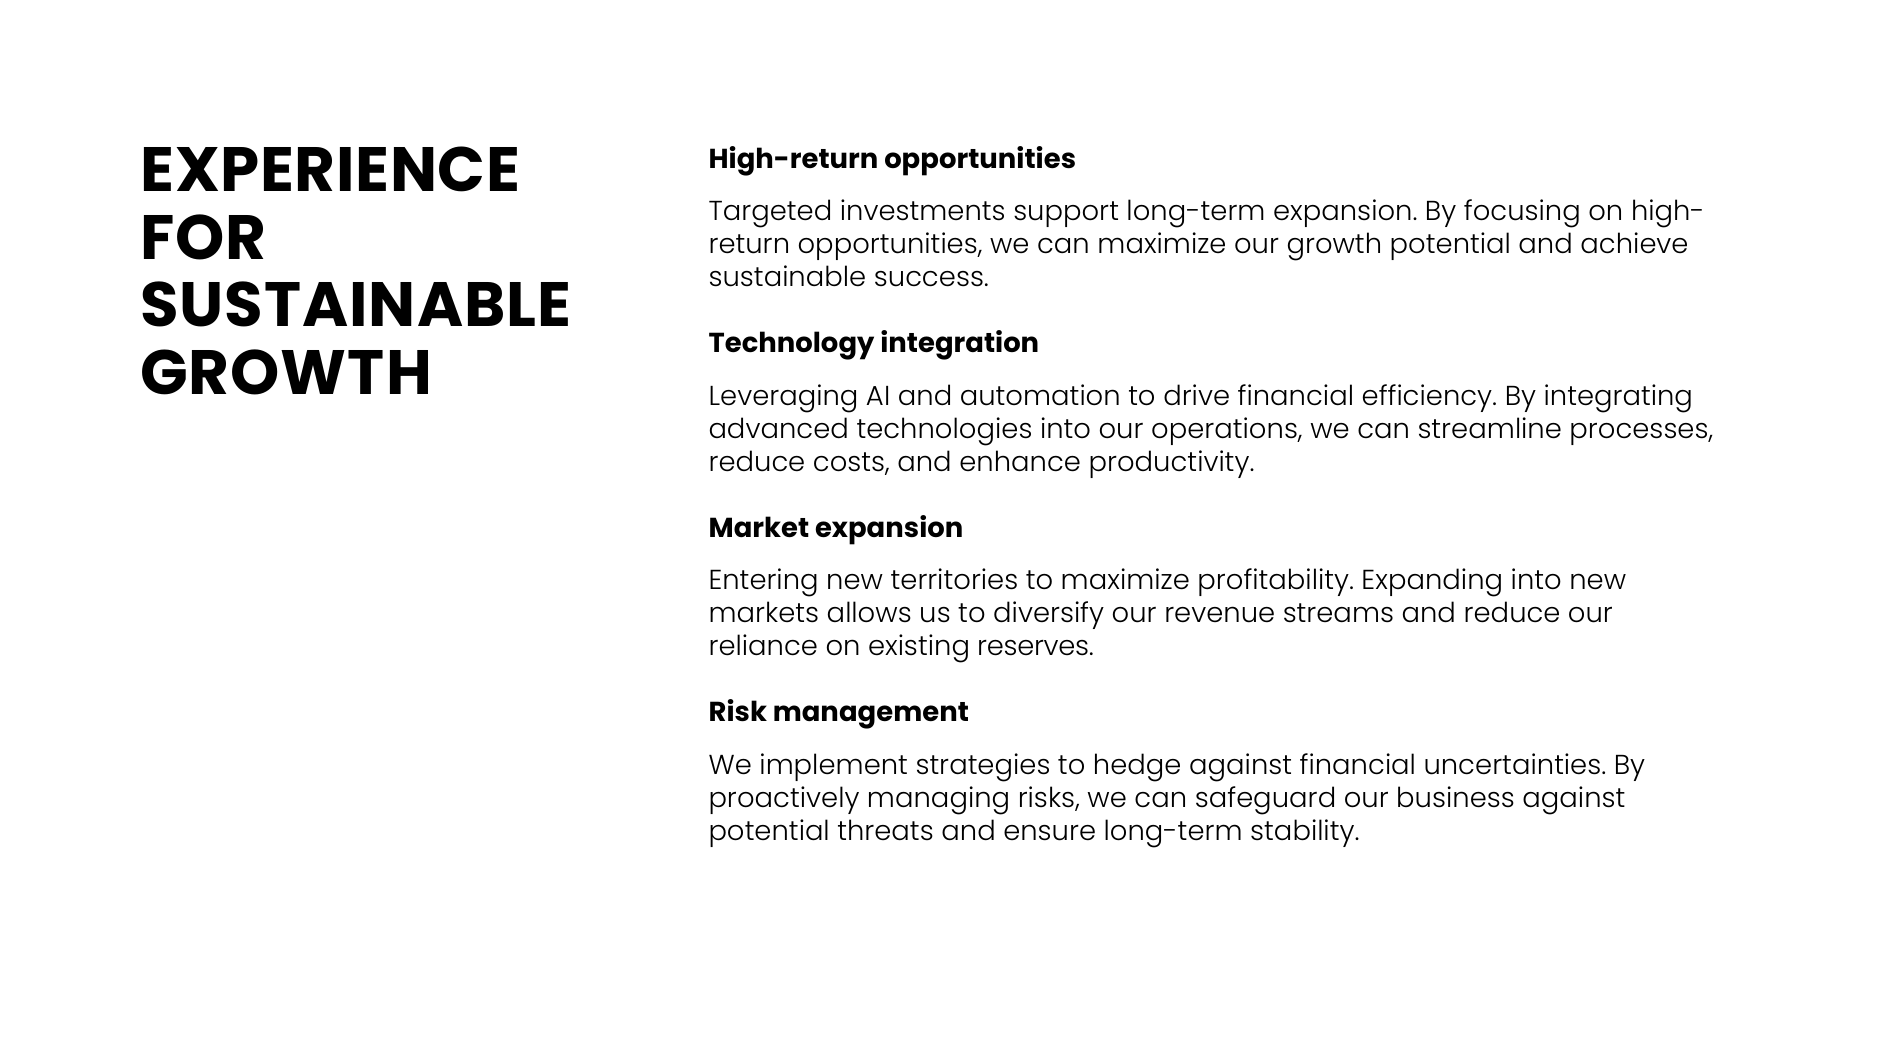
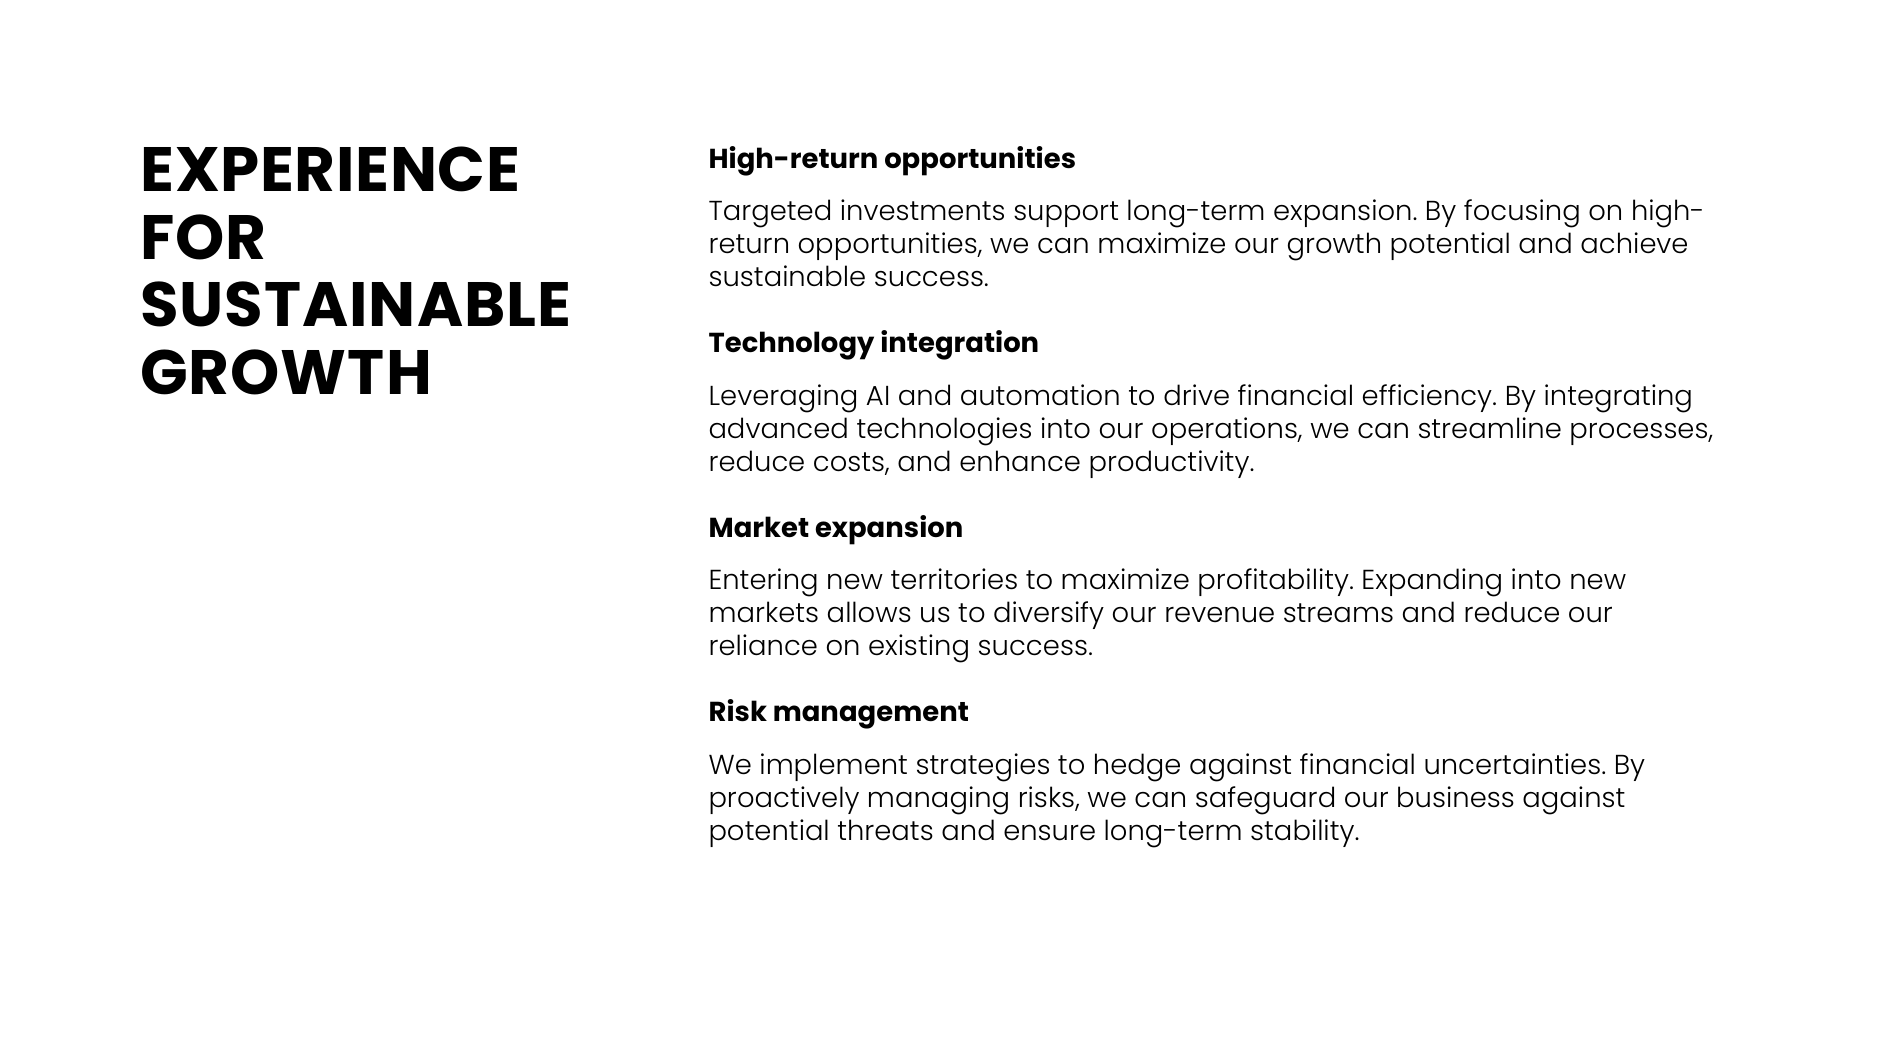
existing reserves: reserves -> success (1035, 646)
